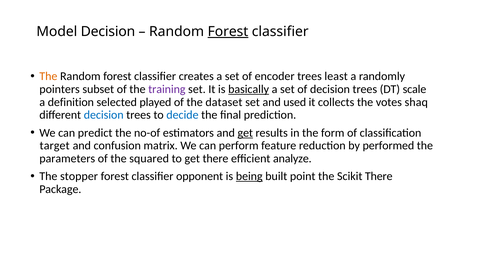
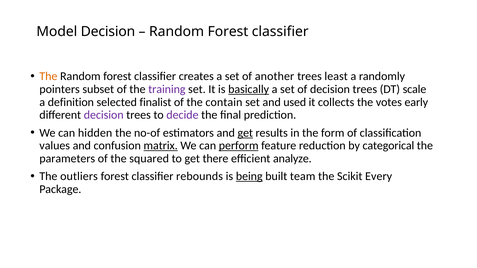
Forest underline: present -> none (228, 32)
encoder: encoder -> another (275, 76)
played: played -> finalist (155, 102)
dataset: dataset -> contain (224, 102)
shaq: shaq -> early (416, 102)
decision colour: blue -> purple (104, 115)
decide colour: blue -> purple (182, 115)
predict: predict -> hidden (95, 133)
target: target -> values (55, 146)
matrix underline: none -> present (161, 146)
perform underline: none -> present (239, 146)
performed: performed -> categorical (388, 146)
stopper: stopper -> outliers (79, 177)
opponent: opponent -> rebounds (200, 177)
point: point -> team (303, 177)
Scikit There: There -> Every (379, 177)
